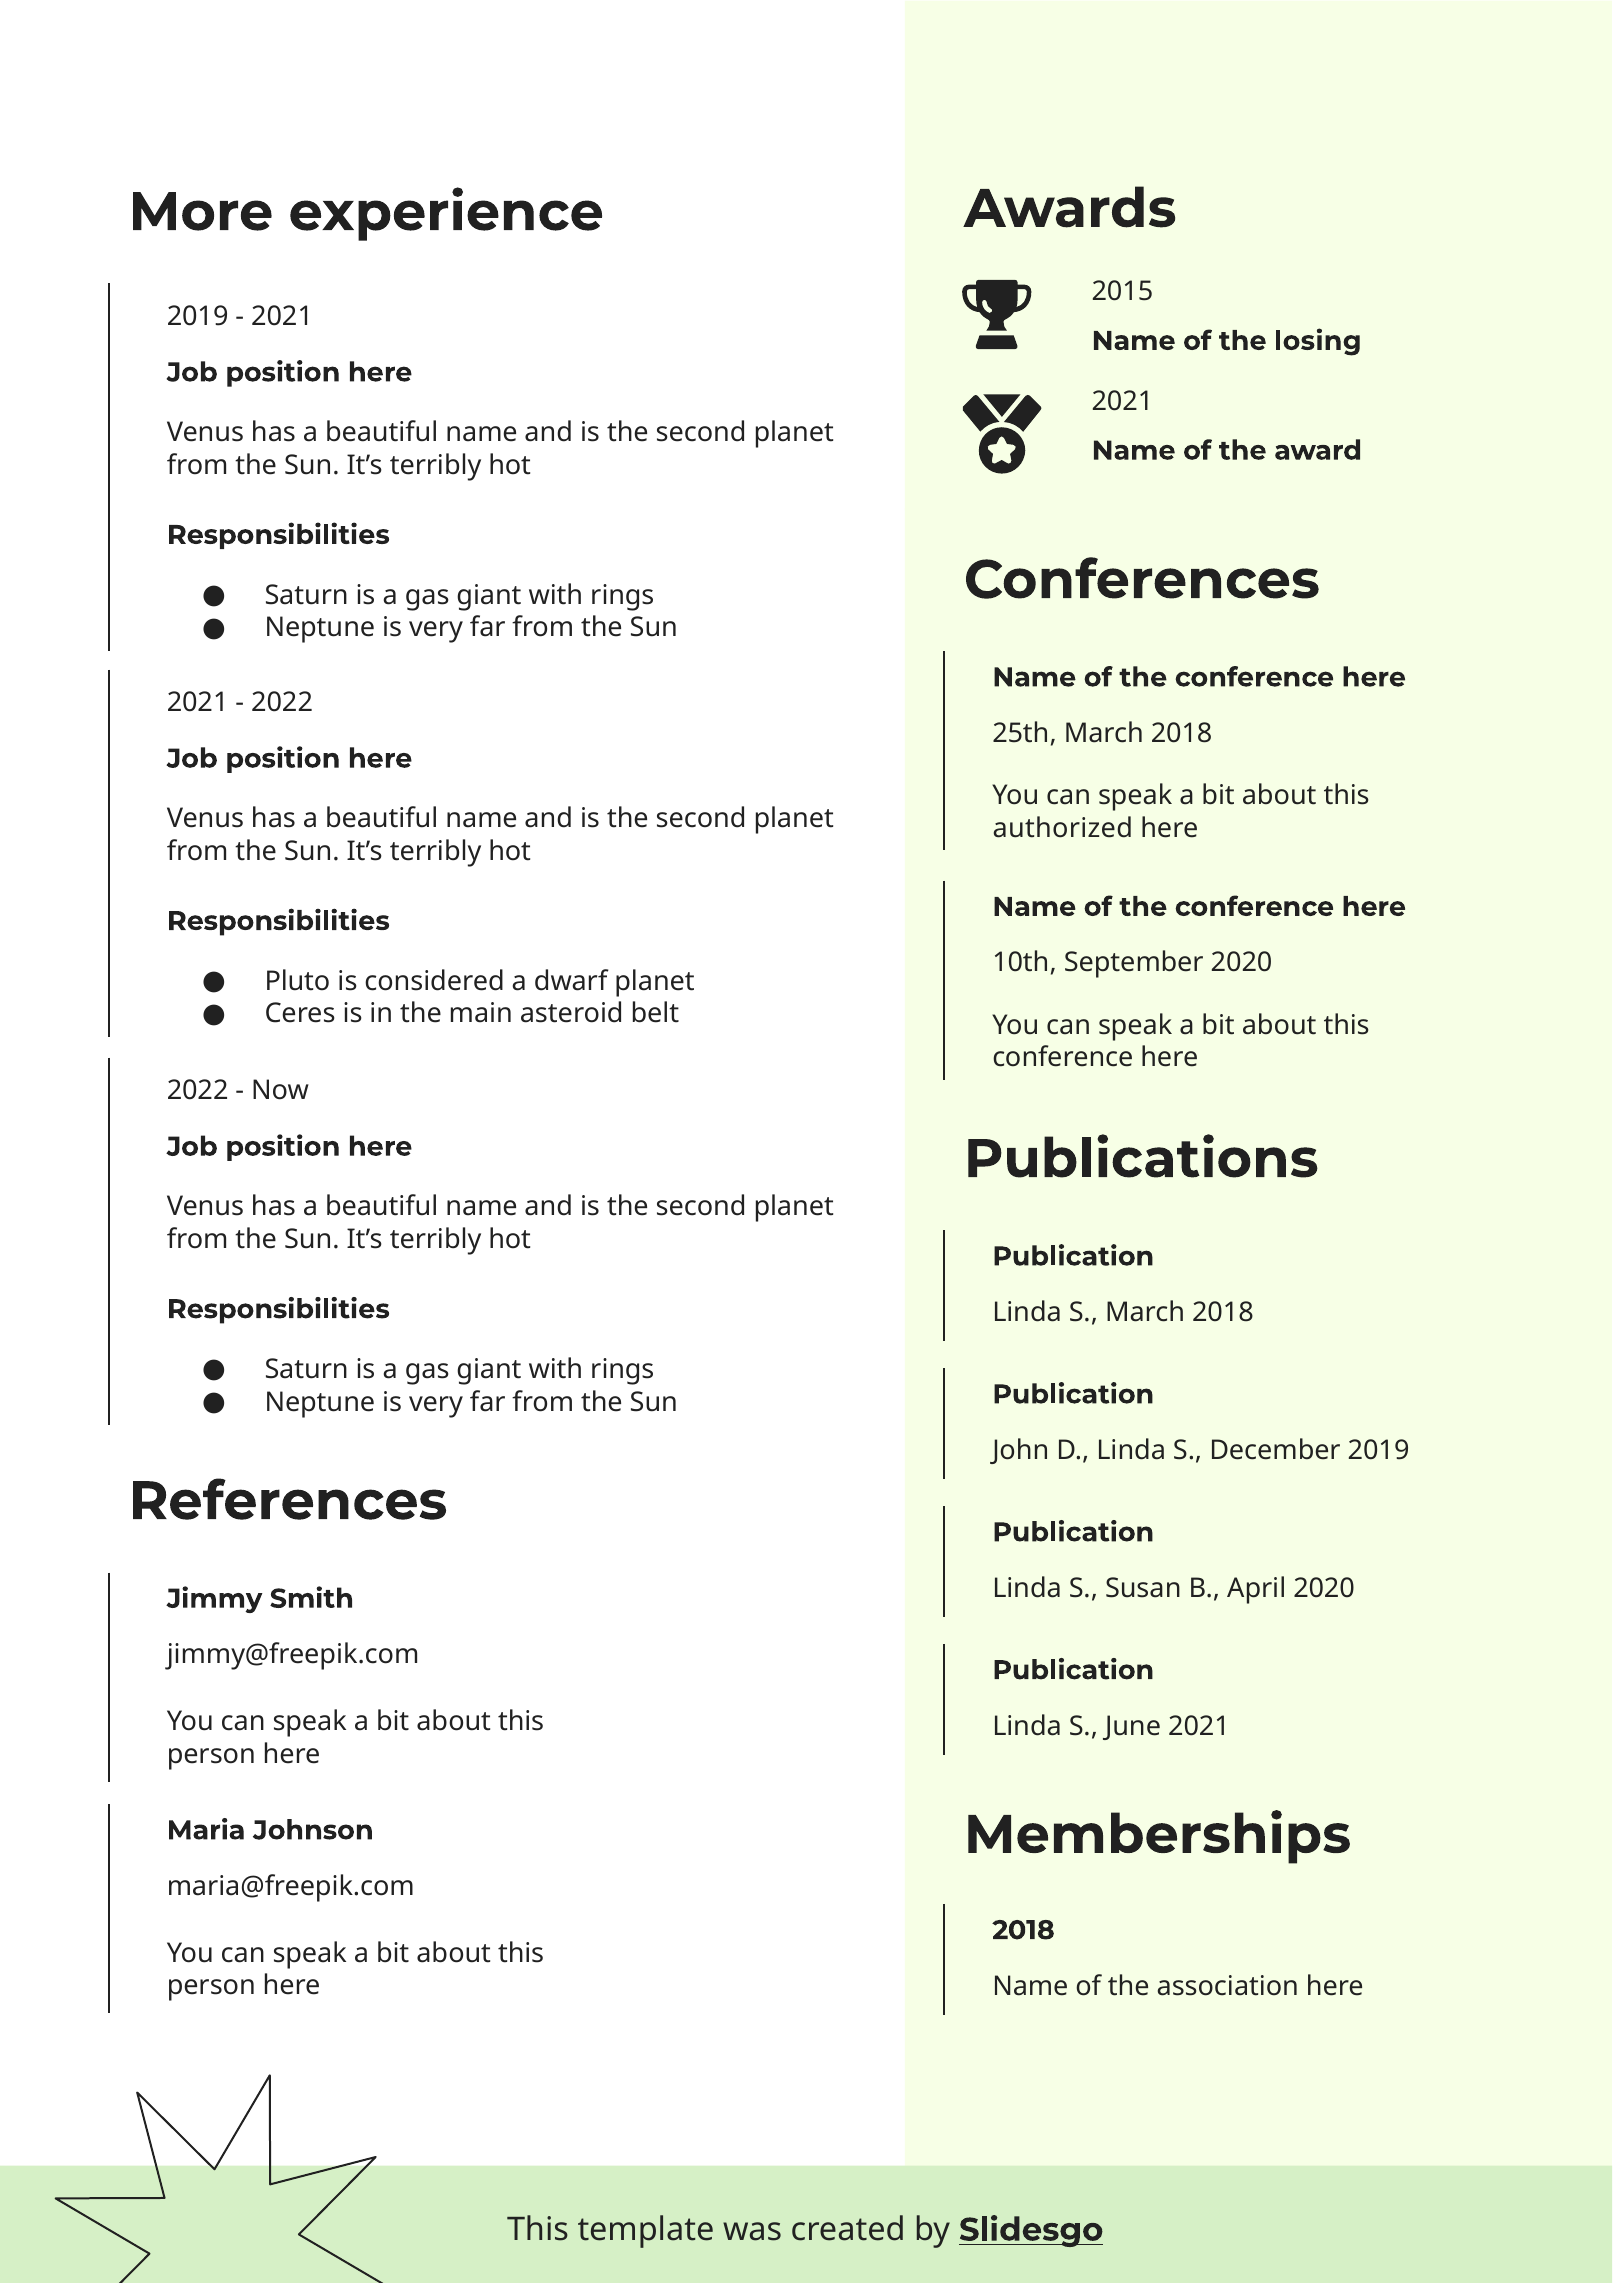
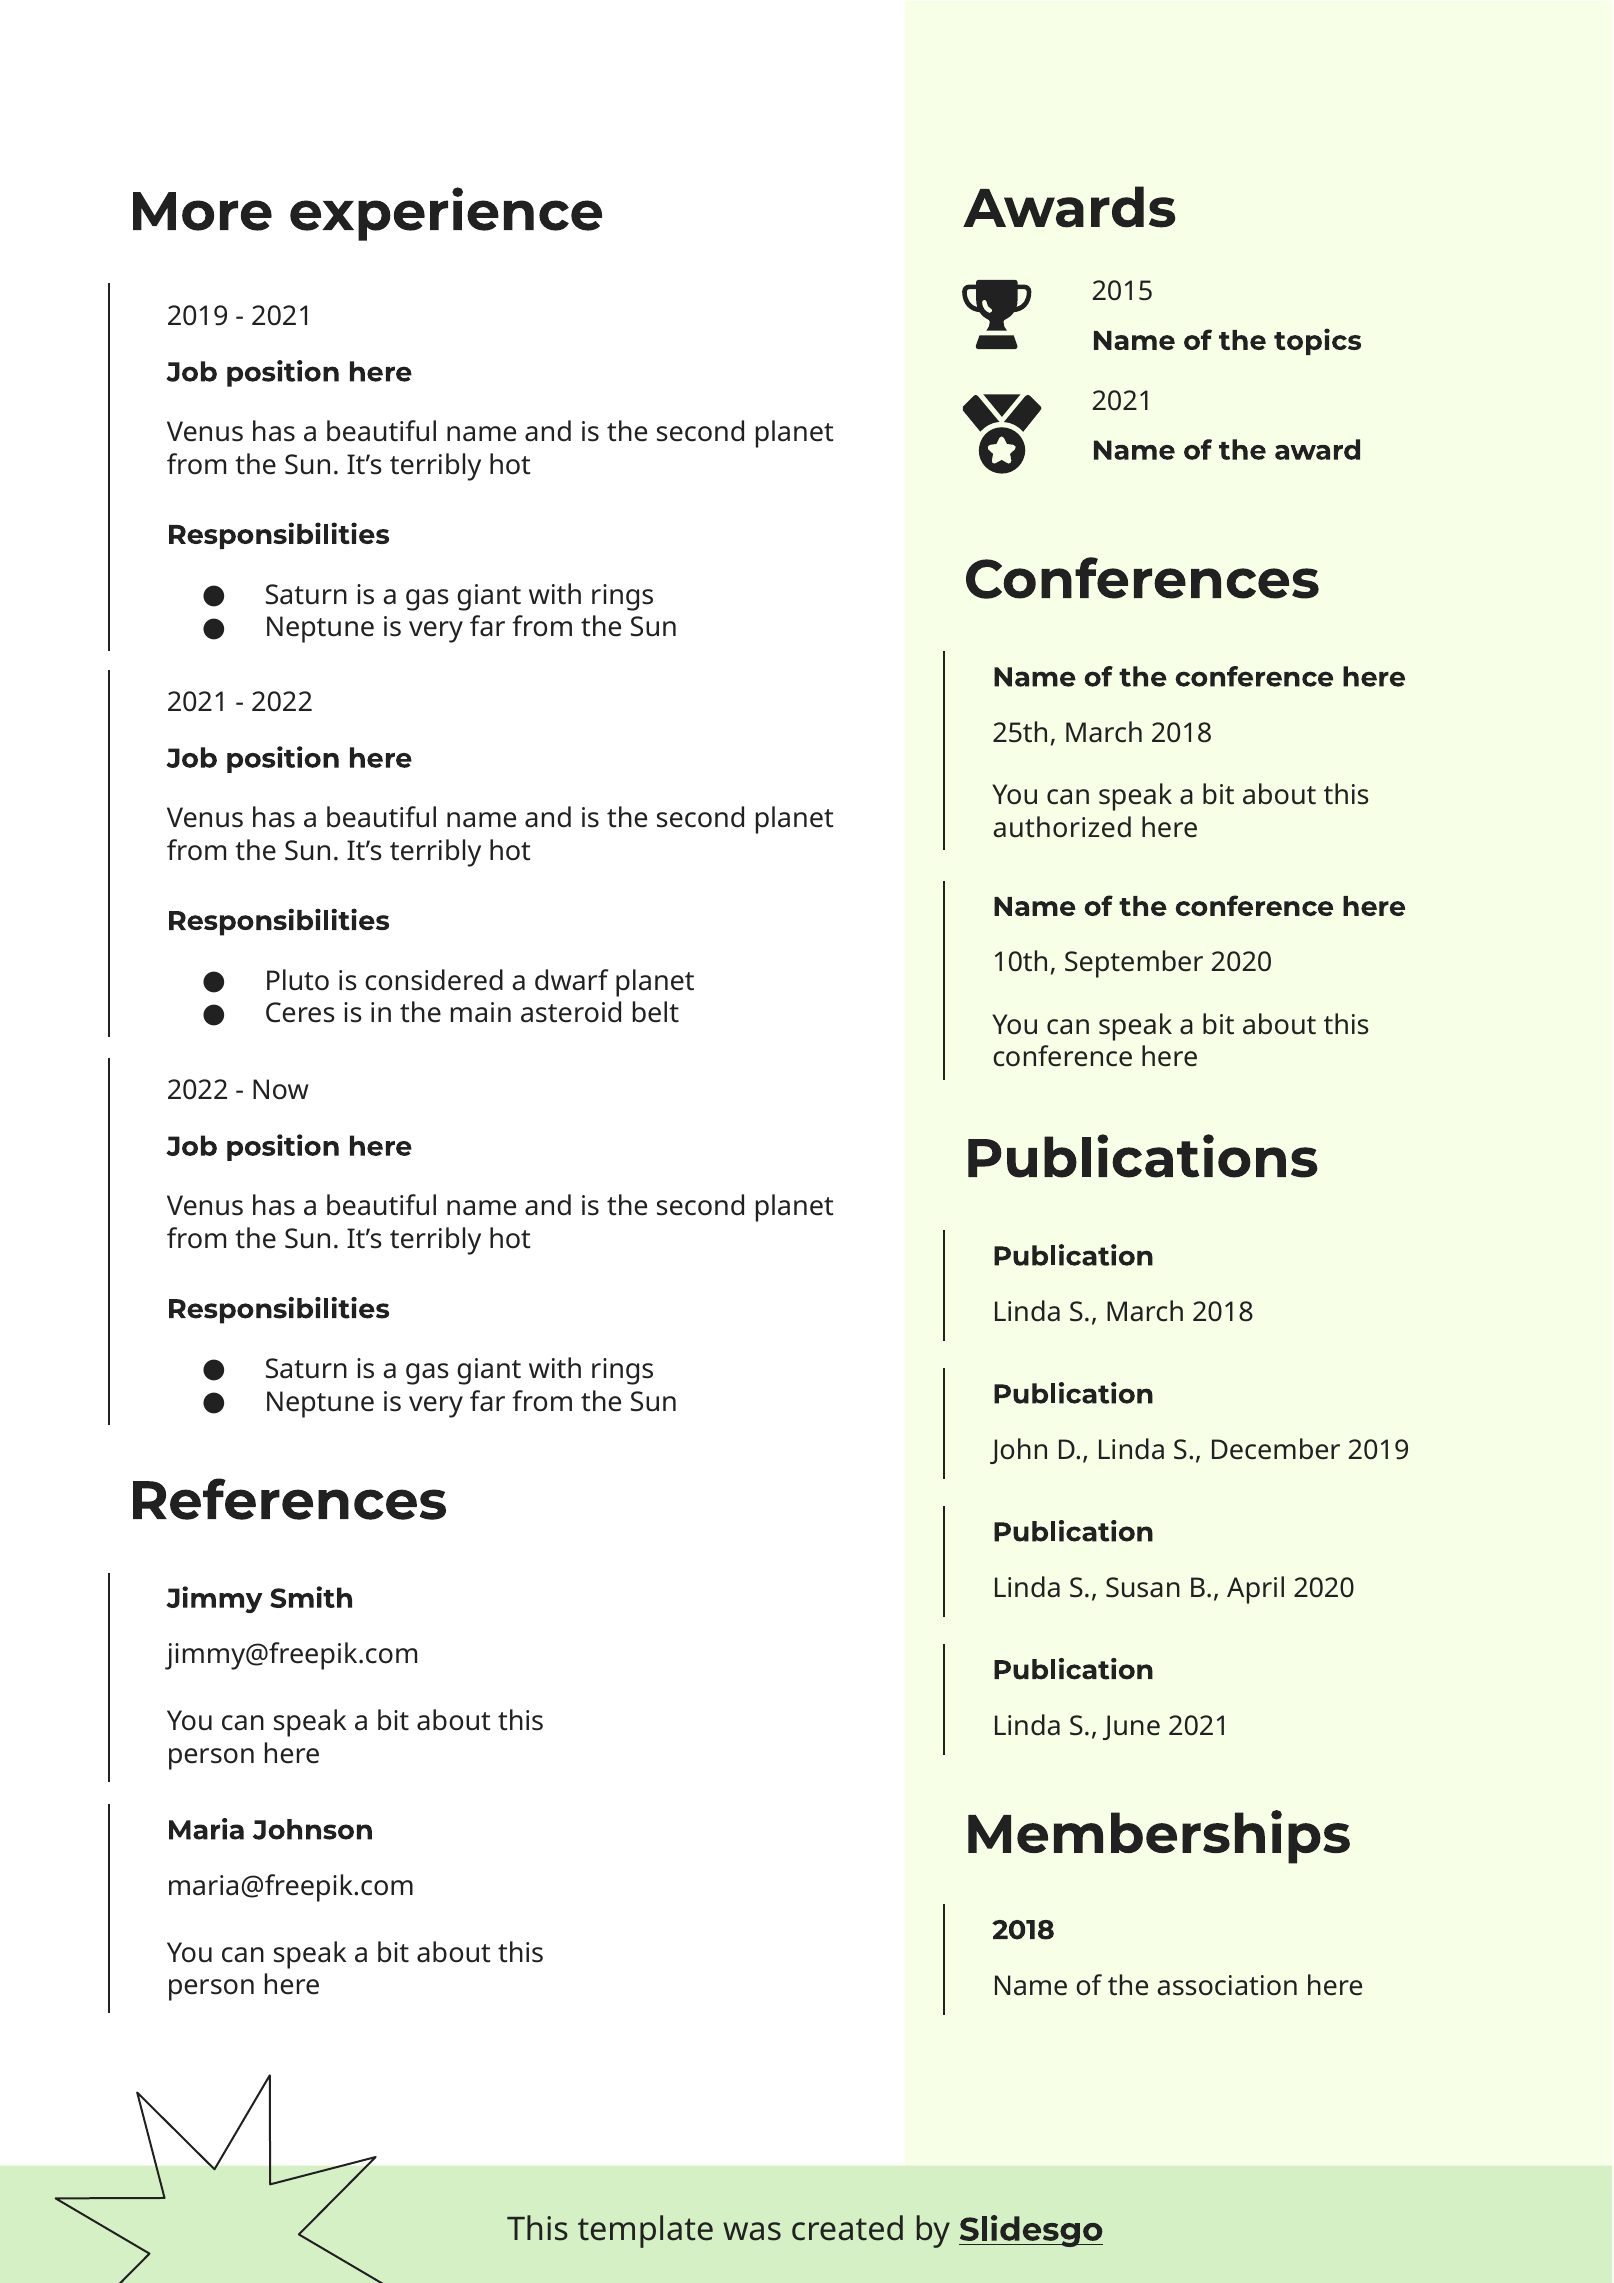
losing: losing -> topics (1318, 341)
